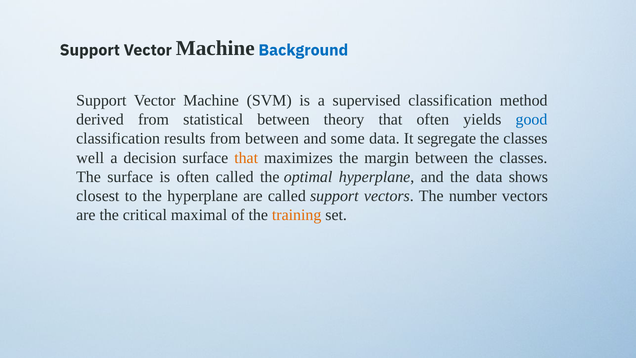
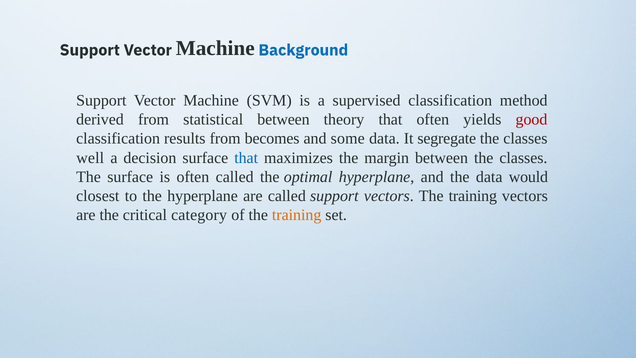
good colour: blue -> red (531, 120)
from between: between -> becomes (272, 139)
that colour: orange -> blue (246, 158)
shows: shows -> would (528, 177)
vectors The number: number -> training (473, 196)
maximal: maximal -> category (199, 215)
